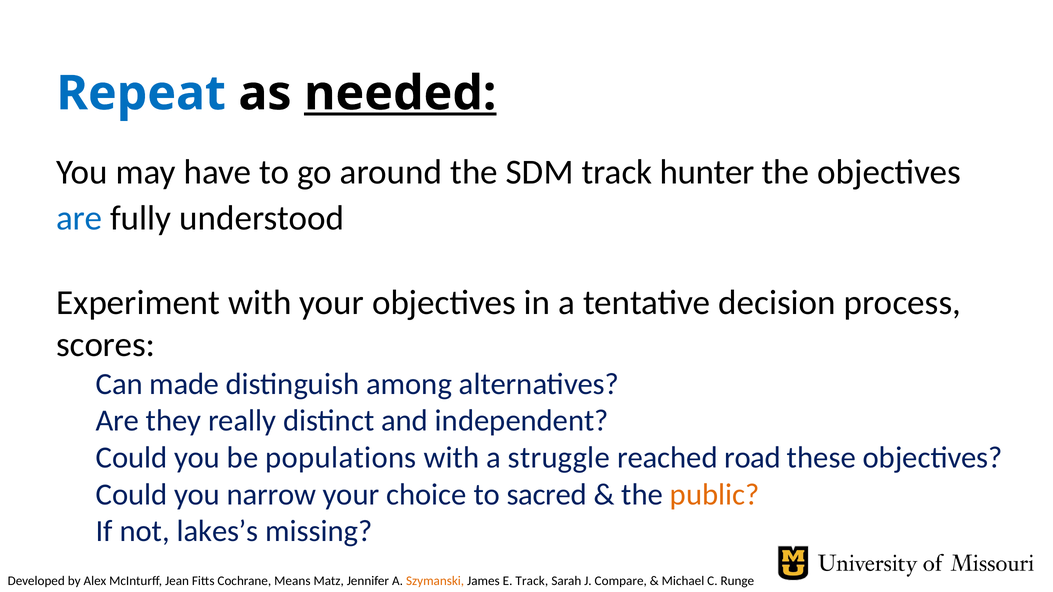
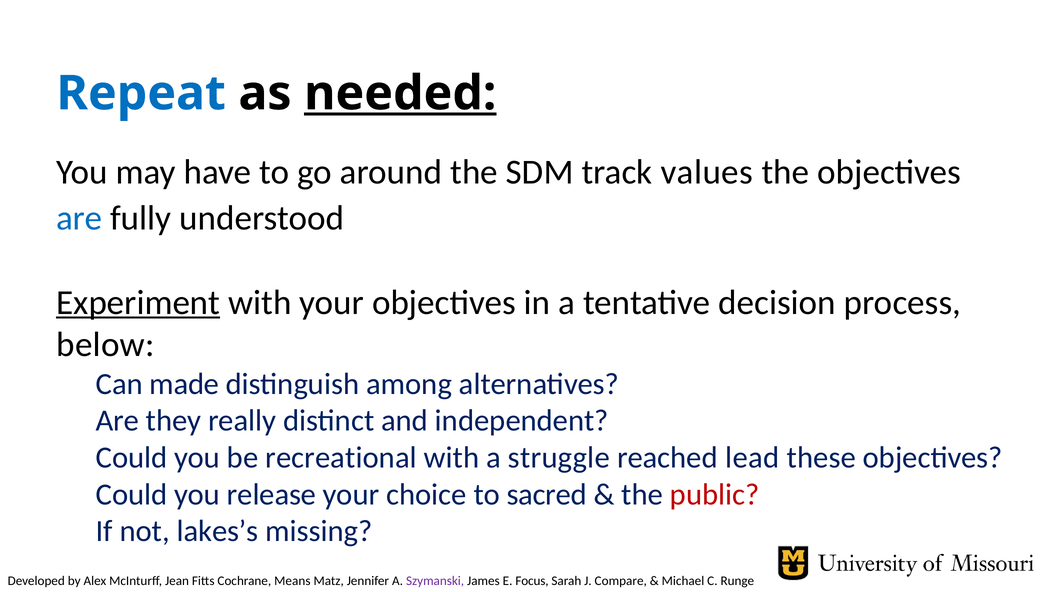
hunter: hunter -> values (707, 172)
Experiment underline: none -> present (138, 303)
scores: scores -> below (106, 345)
populations: populations -> recreational (341, 458)
road: road -> lead (752, 458)
narrow: narrow -> release (272, 495)
public colour: orange -> red (715, 495)
Szymanski colour: orange -> purple (435, 581)
E Track: Track -> Focus (532, 581)
